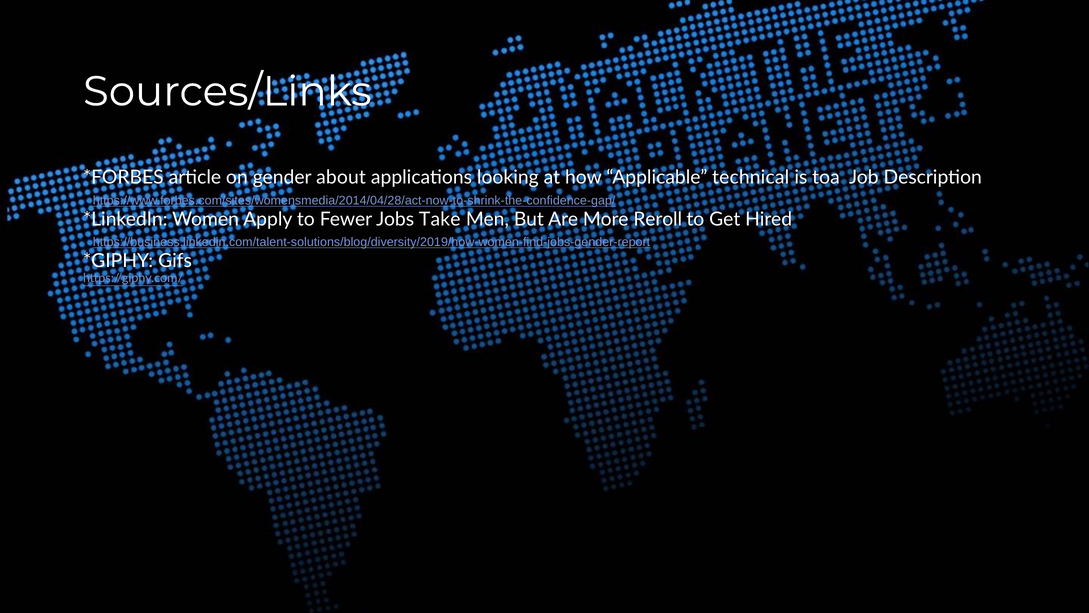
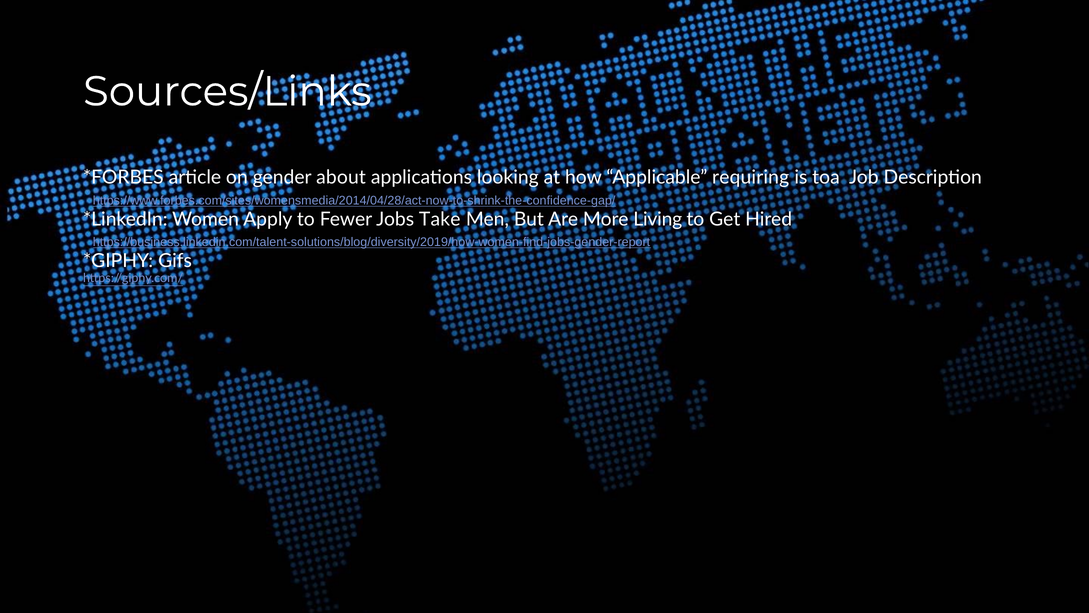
technical: technical -> requiring (751, 177)
Reroll: Reroll -> Living (658, 219)
